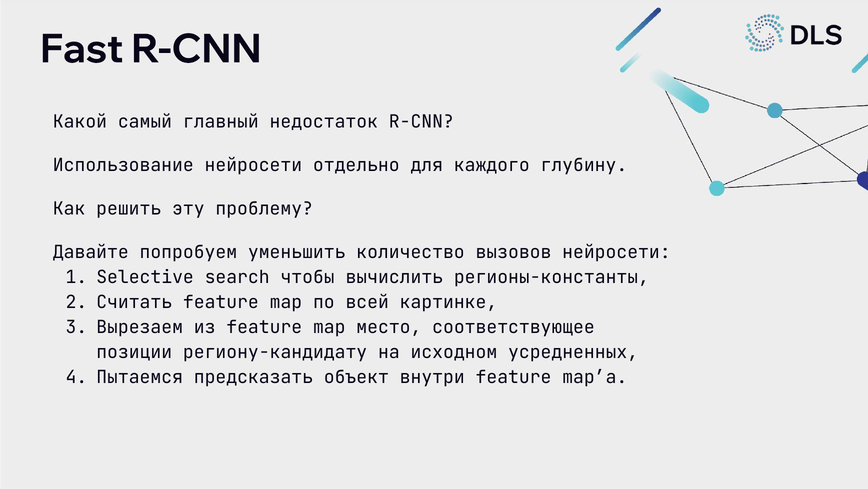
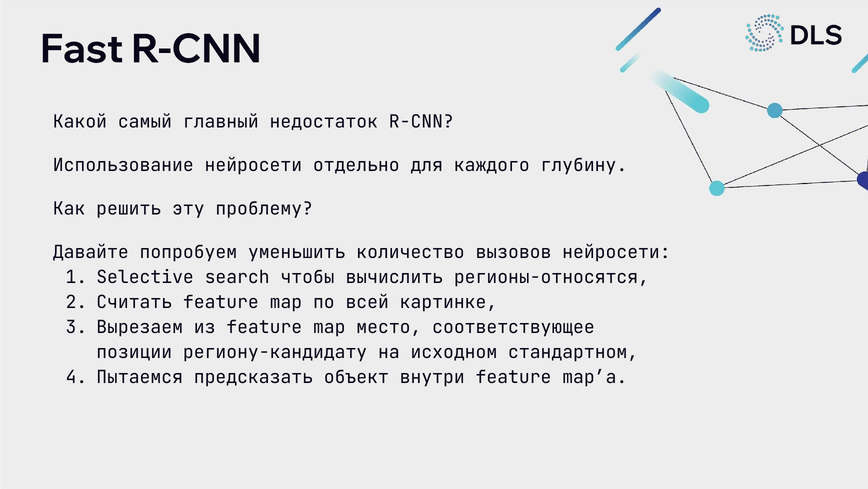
регионы-константы: регионы-константы -> регионы-относятся (551, 277)
усредненных: усредненных -> стандартном (573, 352)
